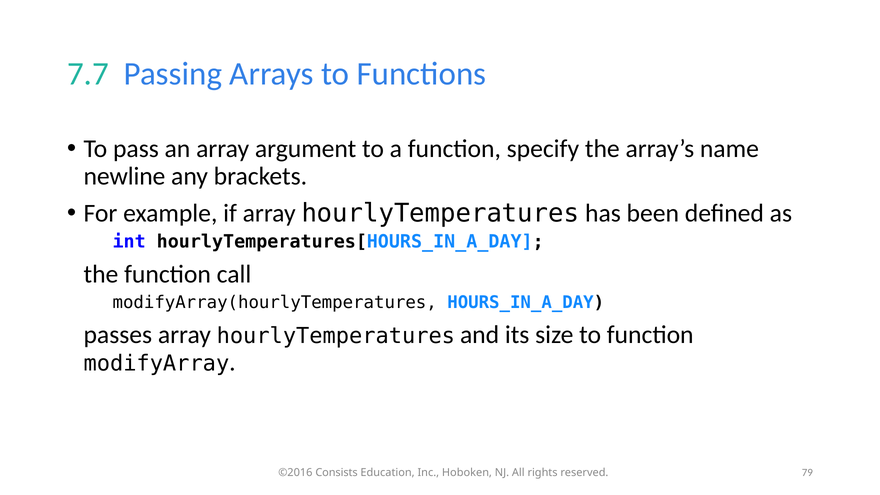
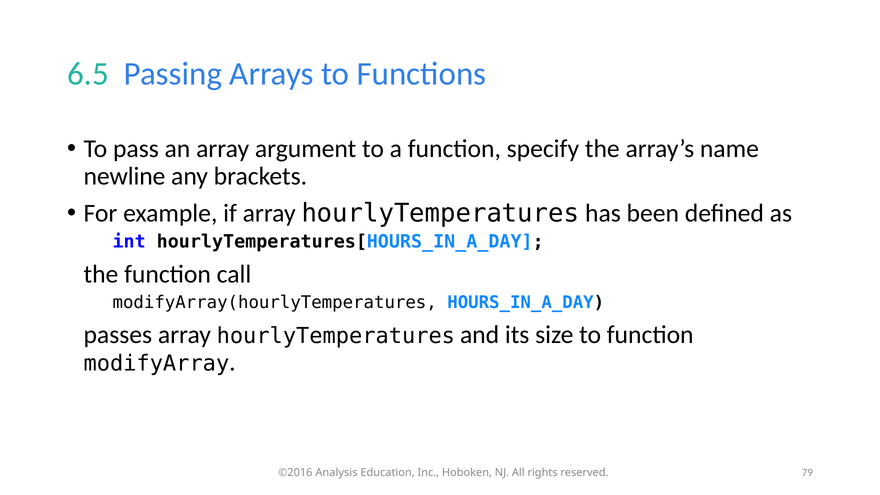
7.7: 7.7 -> 6.5 (88, 74)
Consists: Consists -> Analysis (336, 473)
